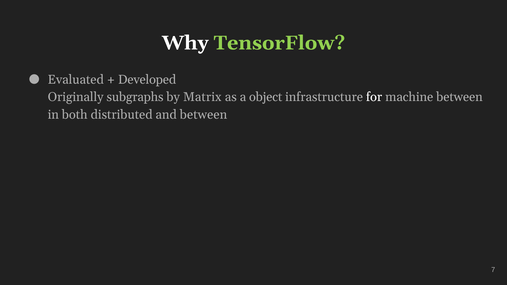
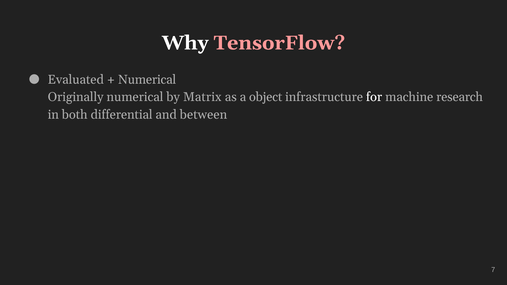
TensorFlow colour: light green -> pink (279, 43)
Developed: Developed -> Numerical (147, 80)
Originally subgraphs: subgraphs -> numerical (135, 97)
machine between: between -> research (460, 97)
distributed: distributed -> differential (122, 115)
